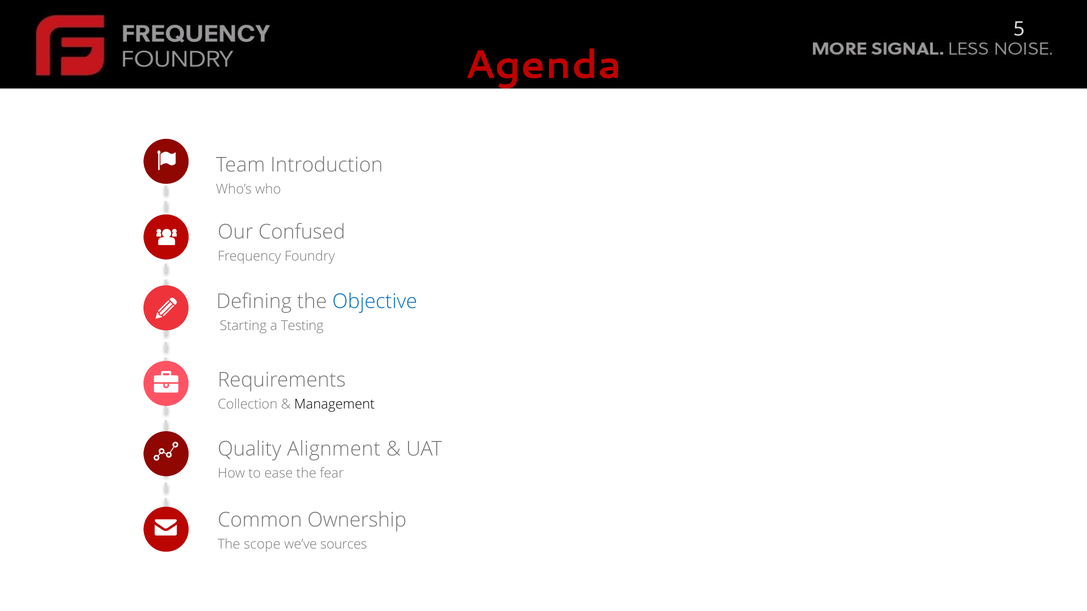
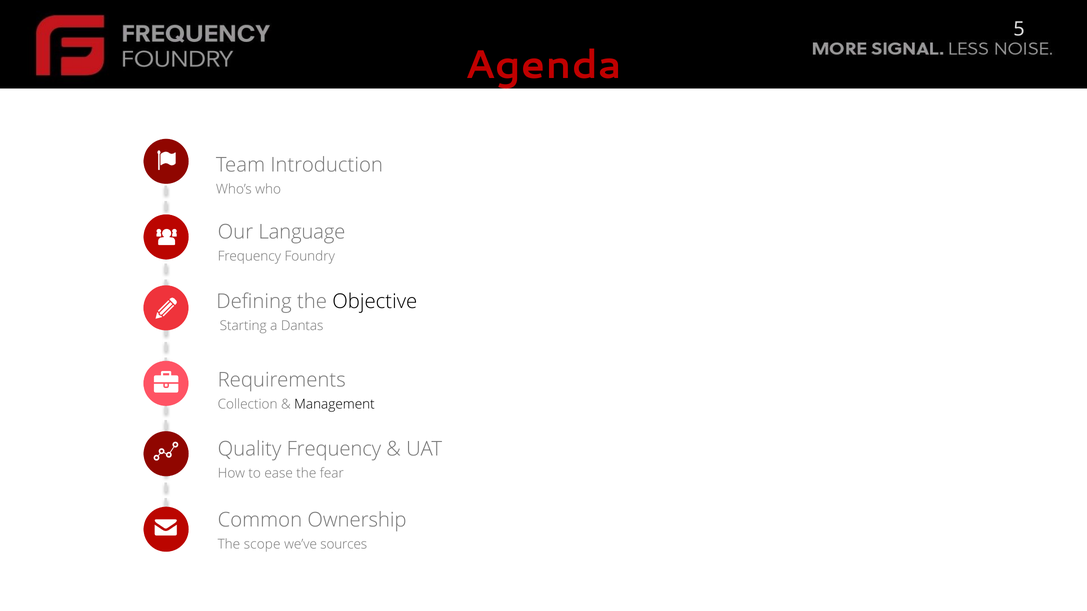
Confused: Confused -> Language (302, 232)
Objective colour: blue -> black (375, 302)
Testing: Testing -> Dantas (302, 326)
Quality Alignment: Alignment -> Frequency (334, 449)
